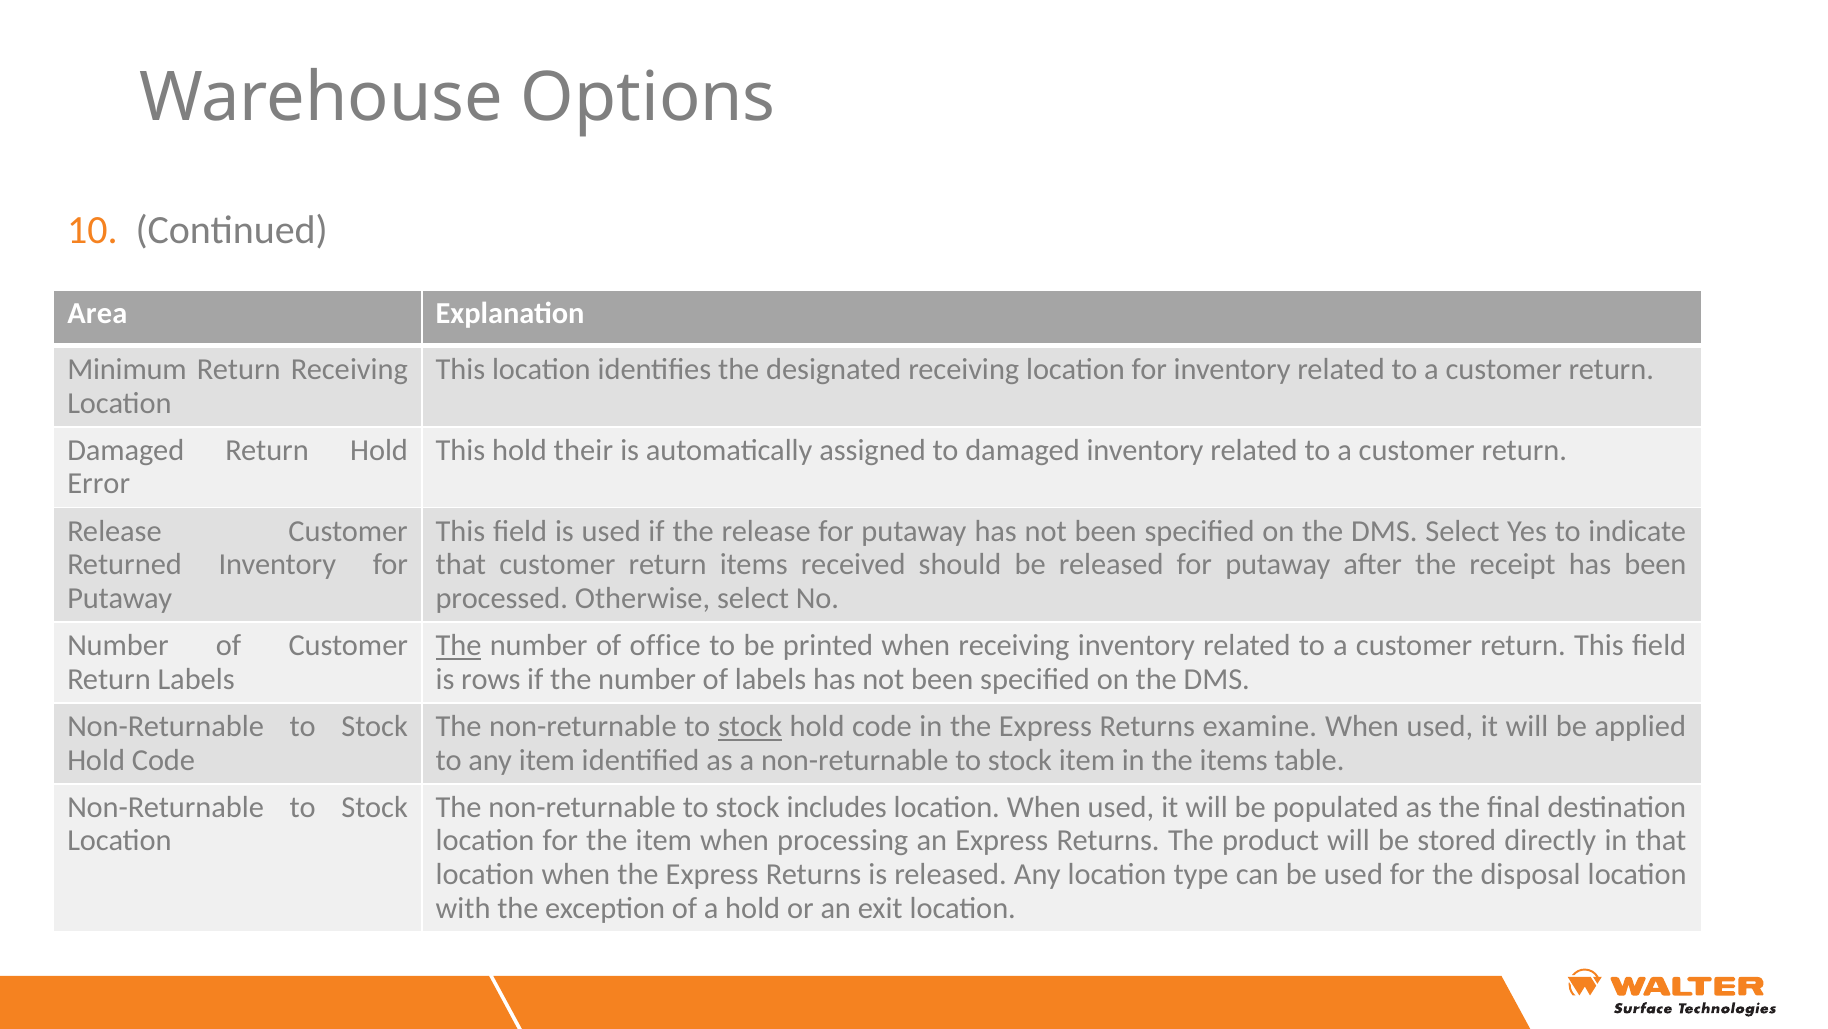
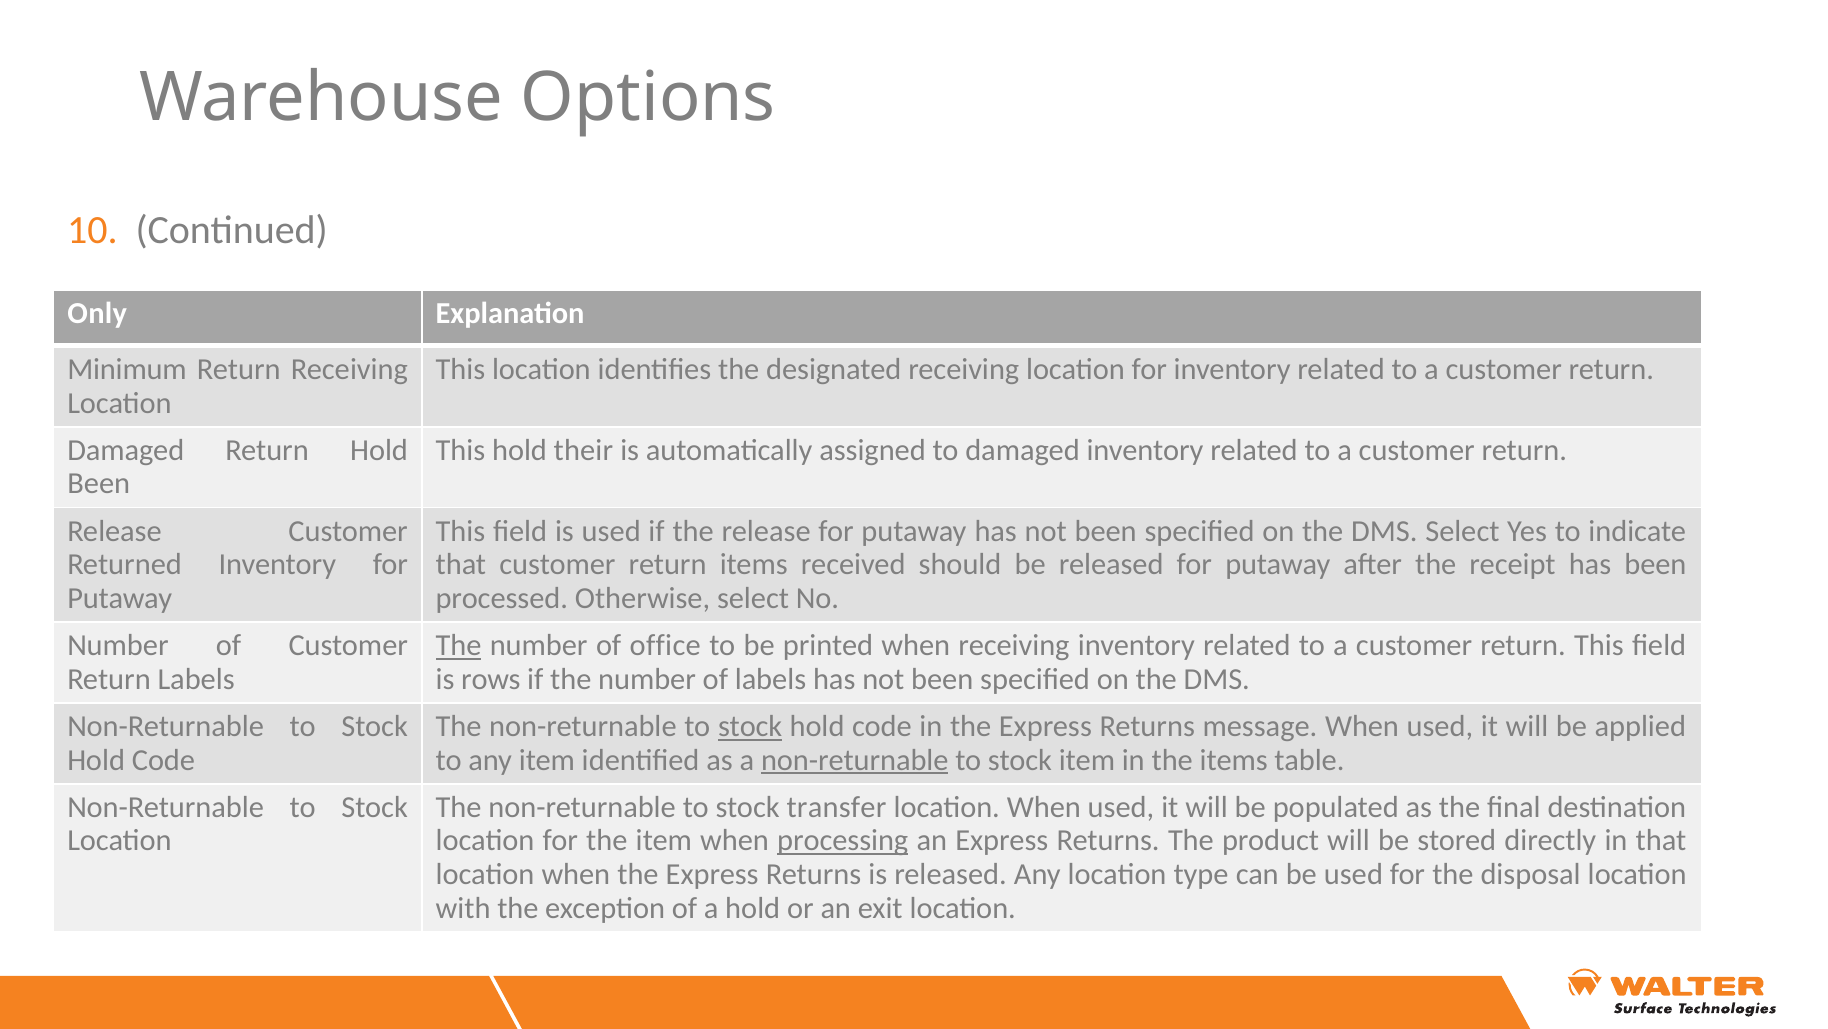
Area: Area -> Only (97, 314)
Error: Error -> Been (99, 484)
examine: examine -> message (1260, 726)
non-returnable underline: none -> present (855, 759)
includes: includes -> transfer (836, 807)
processing underline: none -> present (843, 840)
